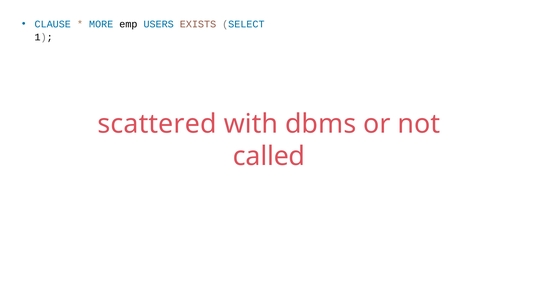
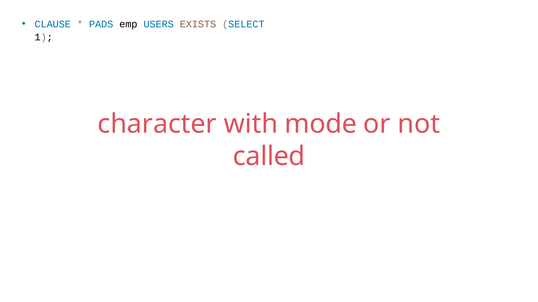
MORE: MORE -> PADS (101, 24)
scattered: scattered -> character (157, 124)
dbms: dbms -> mode (321, 124)
